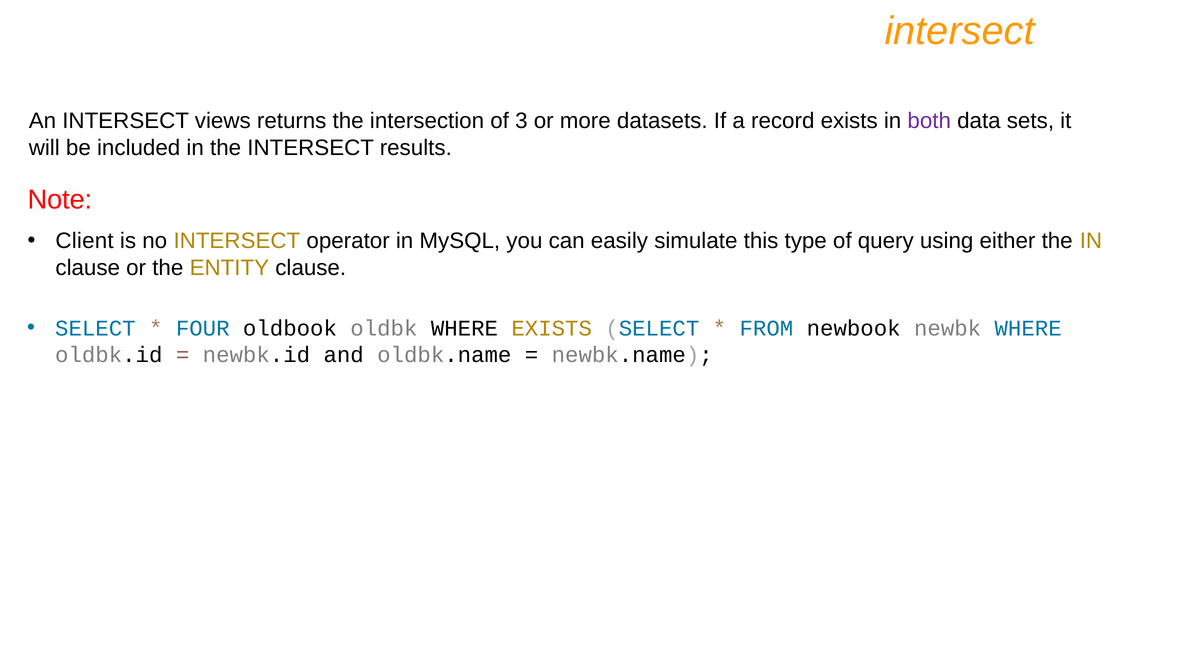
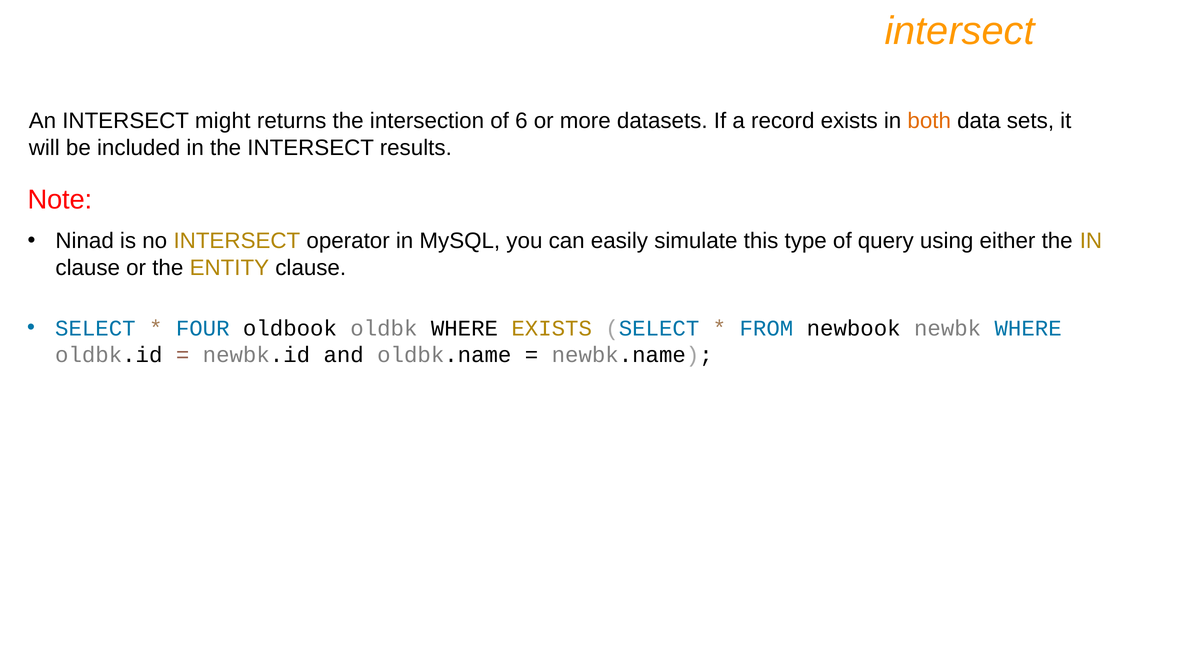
views: views -> might (223, 121)
3: 3 -> 6 (521, 121)
both colour: purple -> orange (929, 121)
Client: Client -> Ninad (85, 241)
